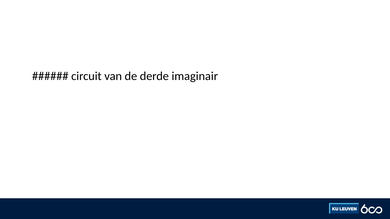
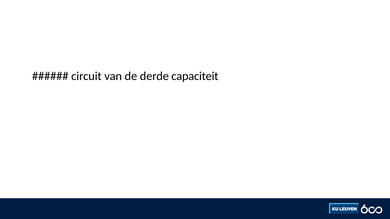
imaginair: imaginair -> capaciteit (195, 76)
